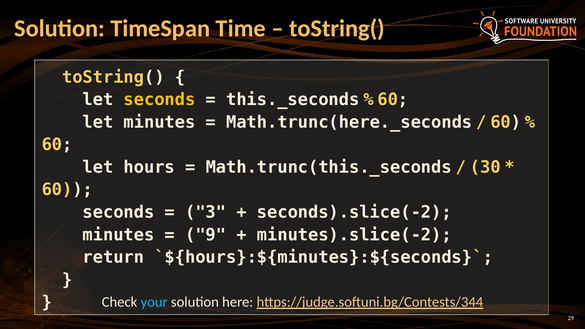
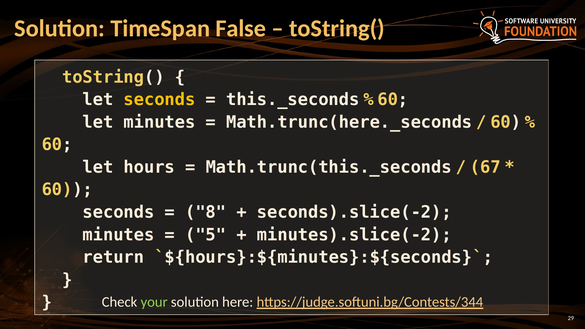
Time: Time -> False (241, 28)
30: 30 -> 67 (485, 167)
3: 3 -> 8 (206, 212)
9: 9 -> 5 (206, 235)
your colour: light blue -> light green (154, 302)
